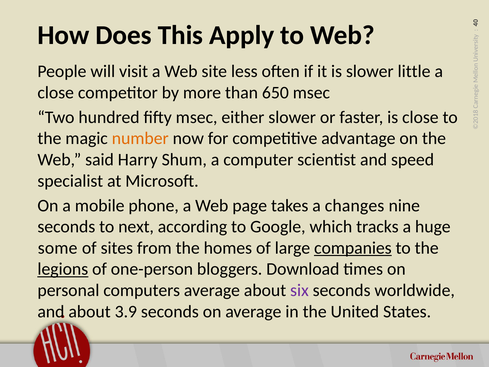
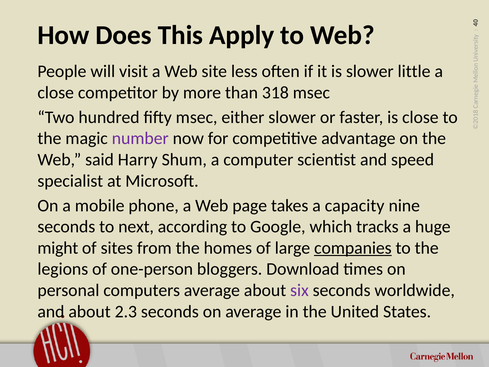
650: 650 -> 318 (275, 92)
number colour: orange -> purple (140, 138)
changes: changes -> capacity (355, 205)
some: some -> might (58, 248)
legions underline: present -> none (63, 269)
3.9: 3.9 -> 2.3 (126, 311)
